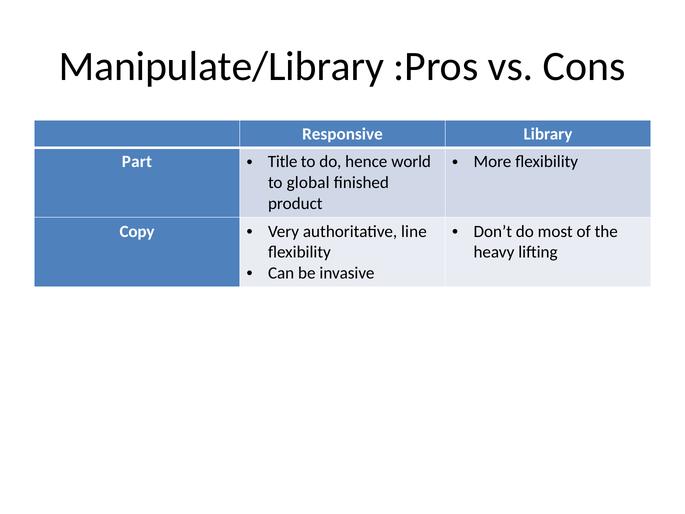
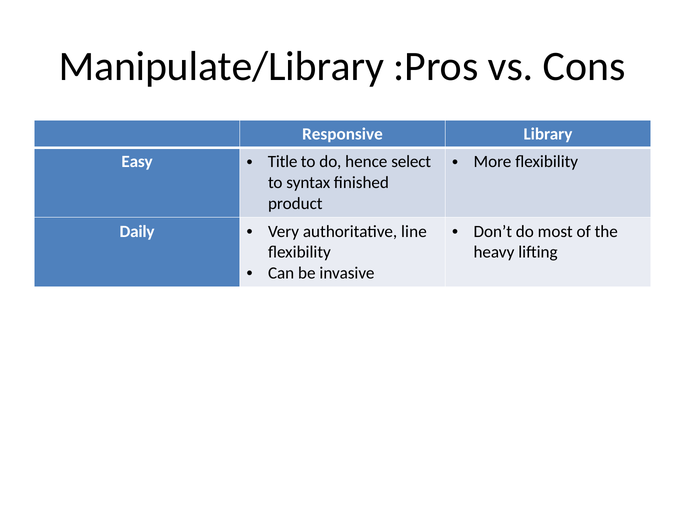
Part: Part -> Easy (137, 162)
world: world -> select (411, 162)
global: global -> syntax (308, 183)
Copy: Copy -> Daily (137, 231)
